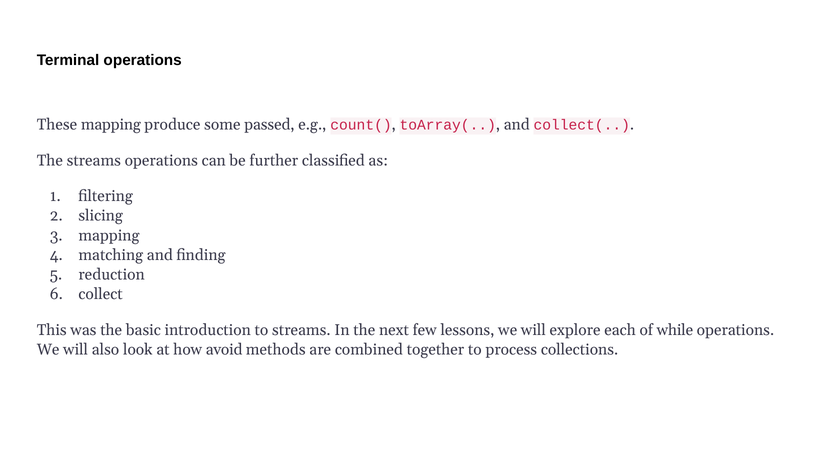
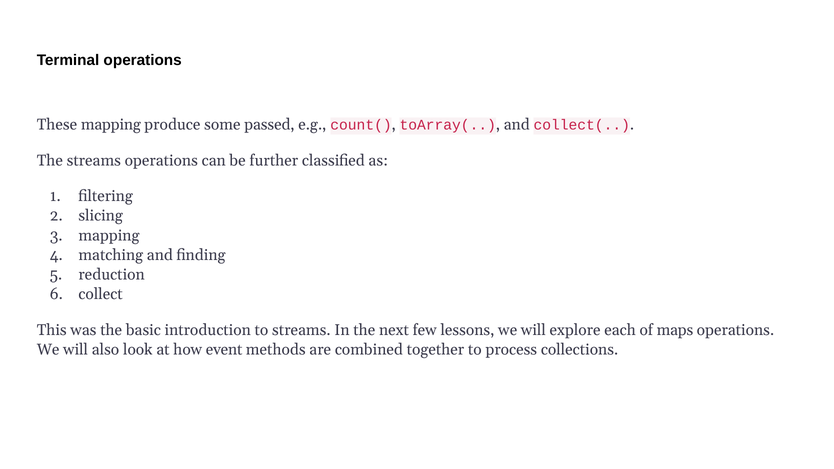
while: while -> maps (675, 330)
avoid: avoid -> event (224, 350)
